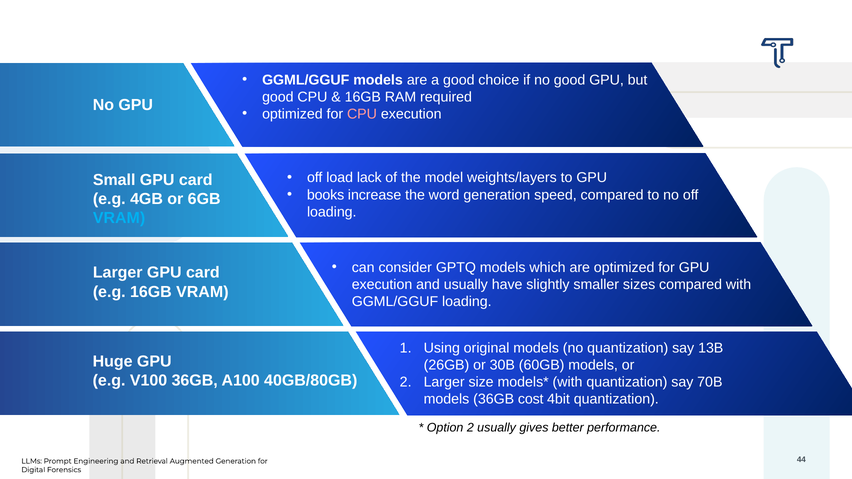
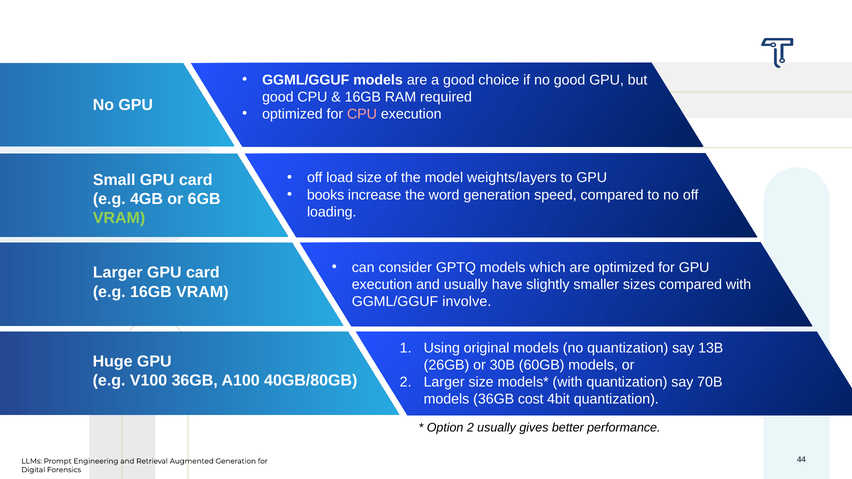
load lack: lack -> size (369, 178)
VRAM colour: light blue -> light green (119, 218)
GGML/GGUF loading: loading -> involve (467, 302)
